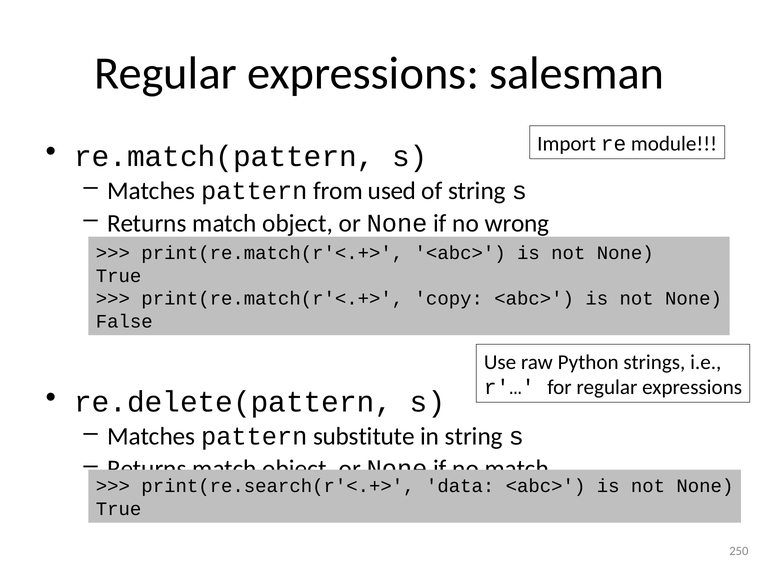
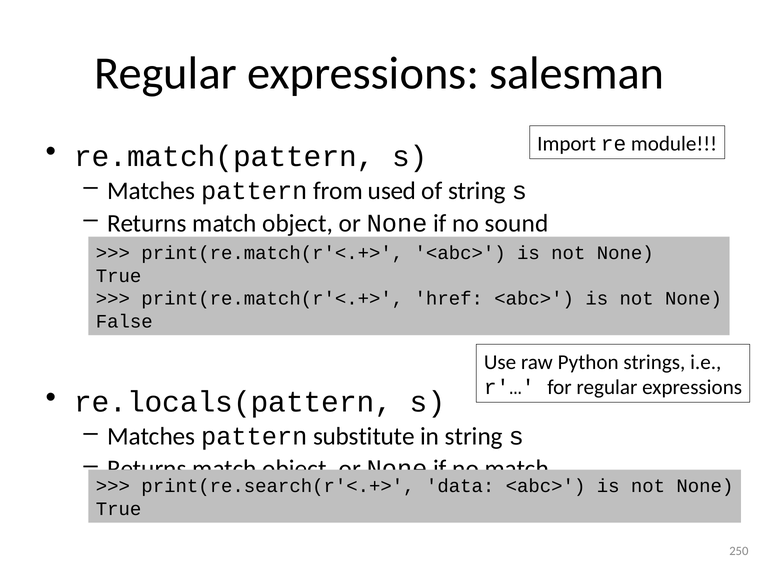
wrong: wrong -> sound (517, 223)
copy: copy -> href (449, 299)
re.delete(pattern: re.delete(pattern -> re.locals(pattern (233, 402)
